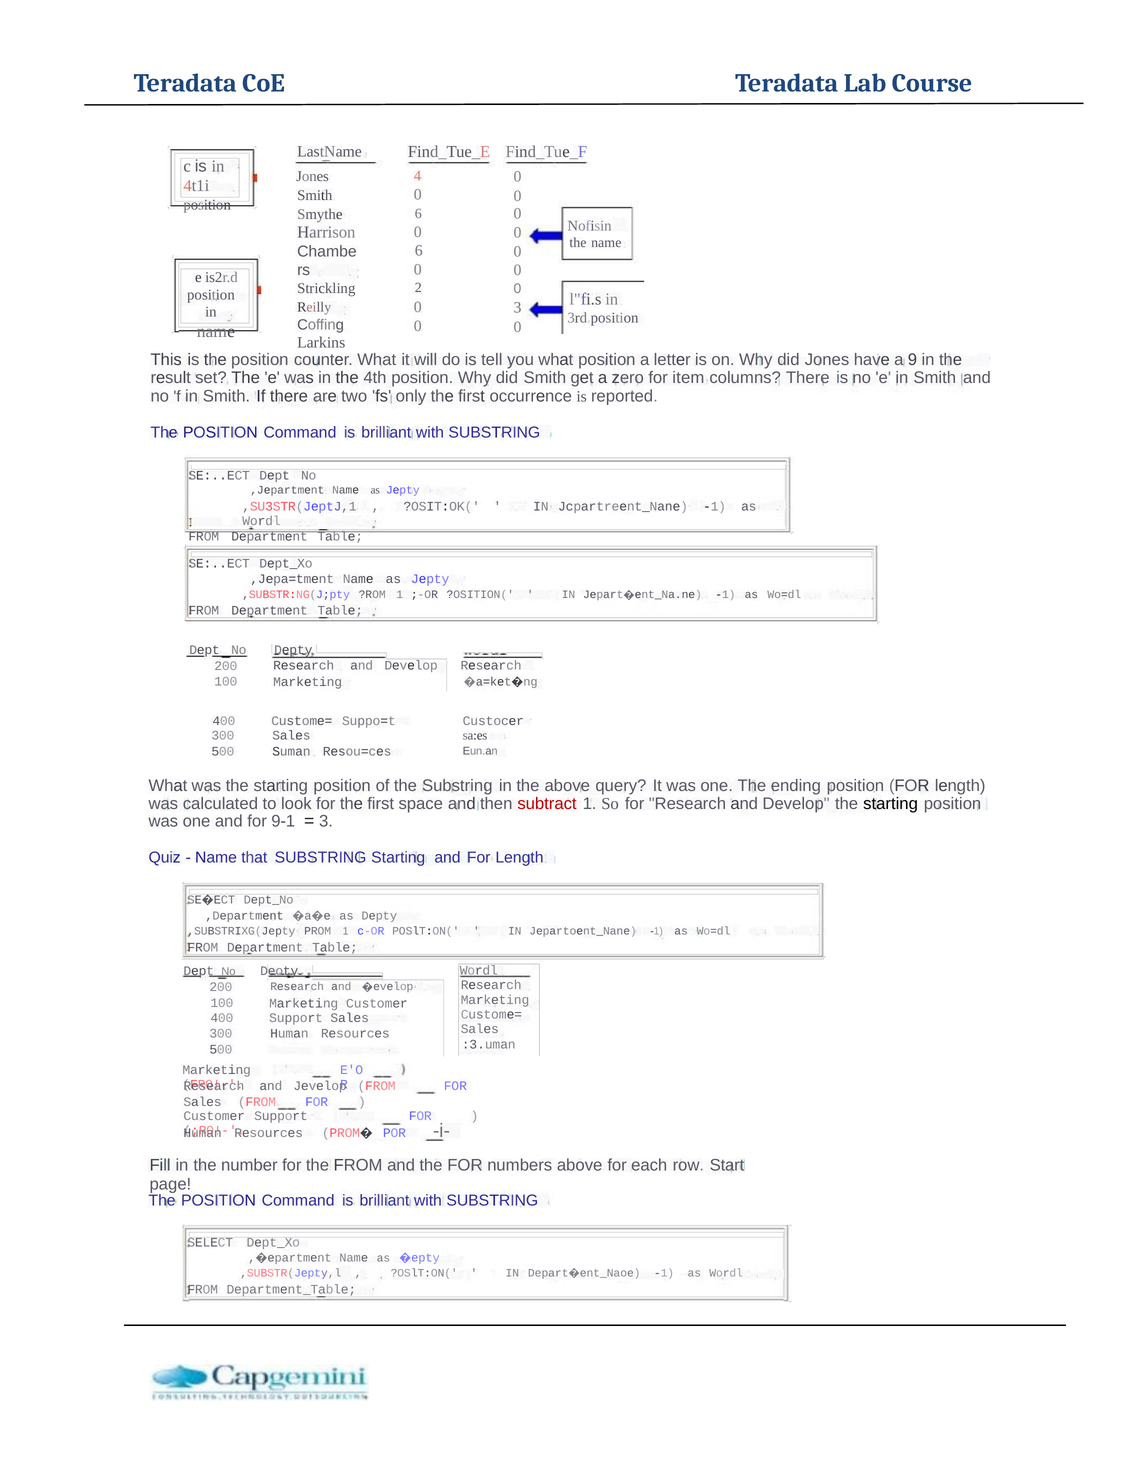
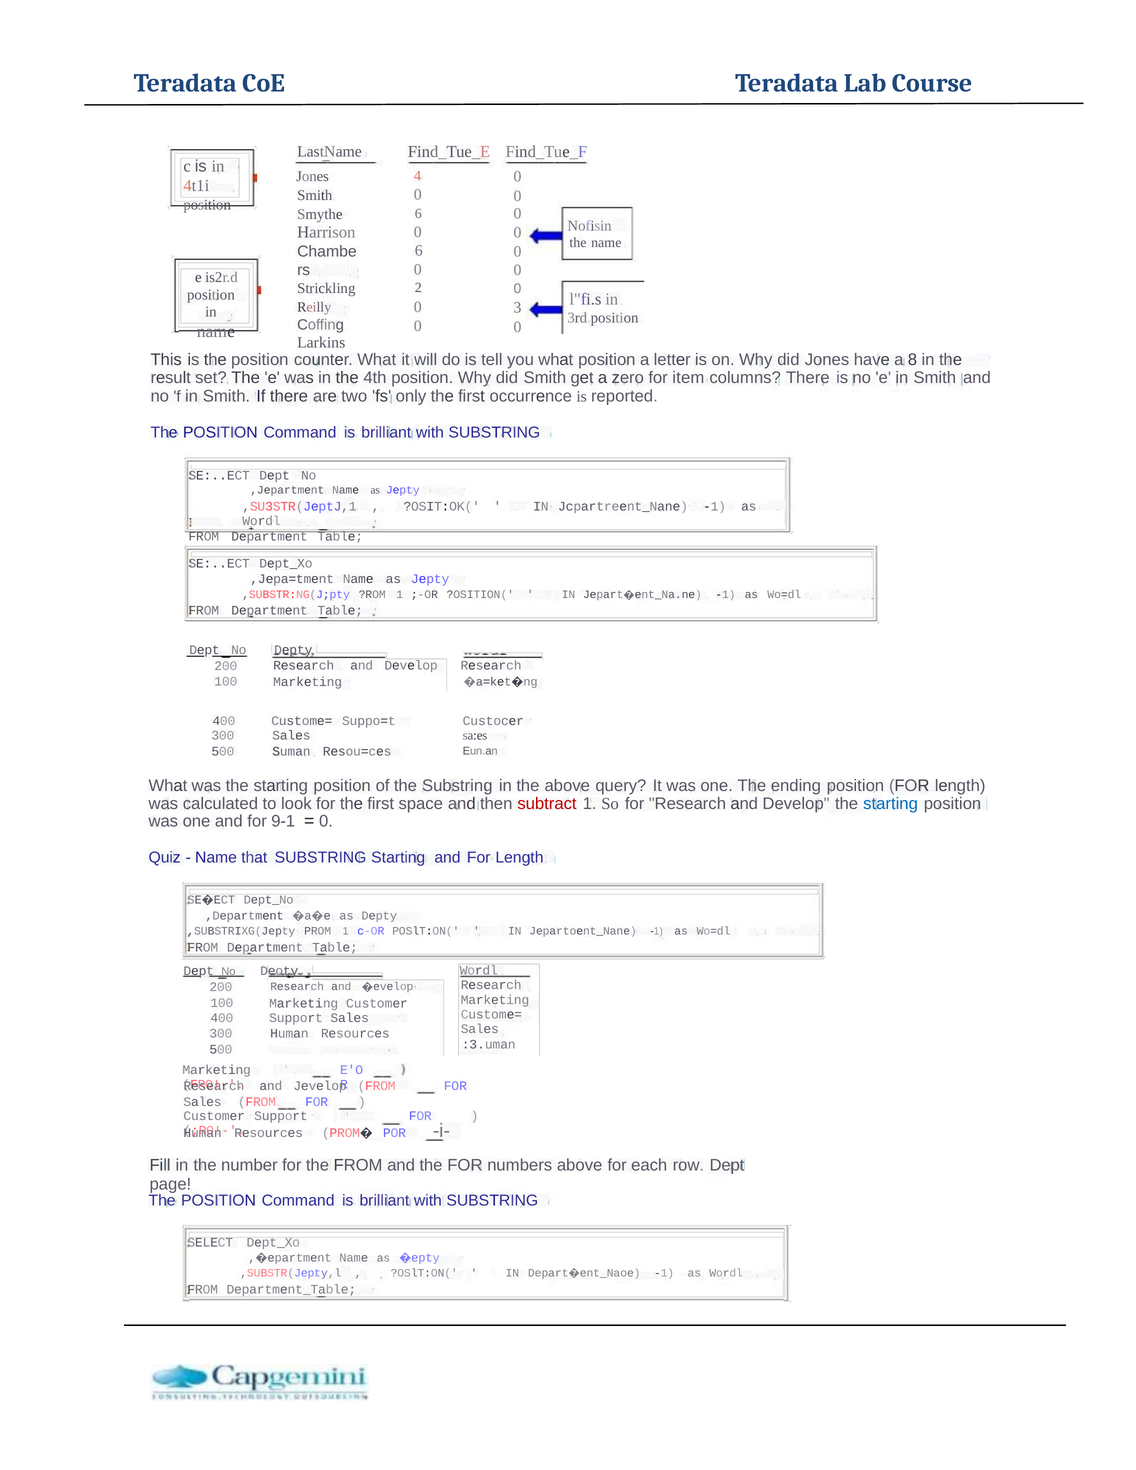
9: 9 -> 8 (912, 360)
starting colour: black -> blue (891, 804)
3: 3 -> 0 (326, 821)
row Start: Start -> Dept (727, 1165)
